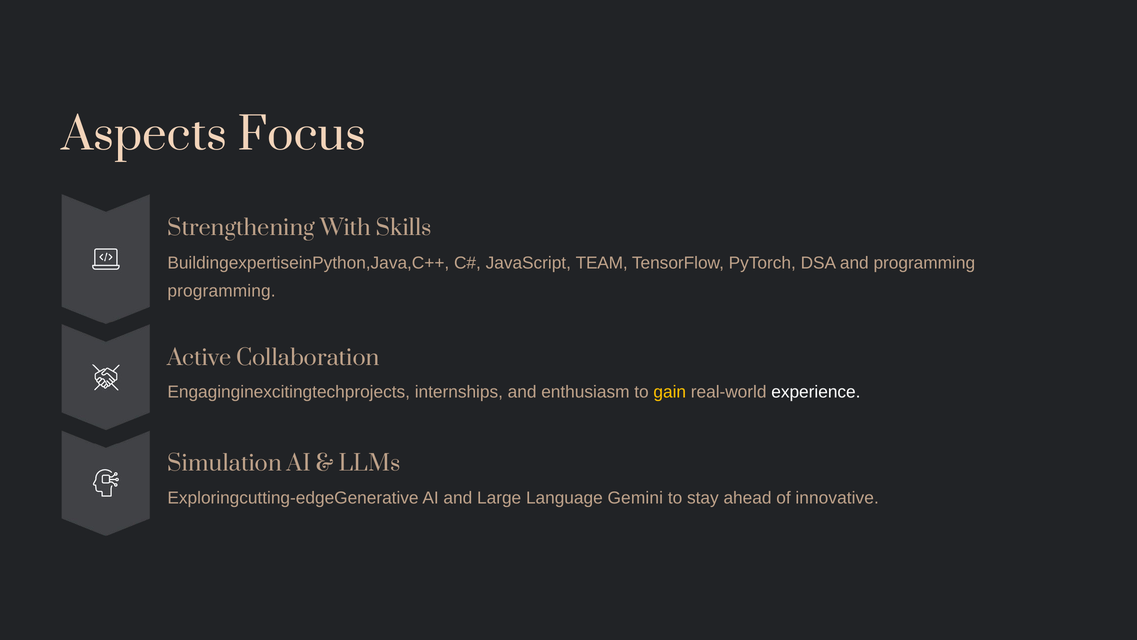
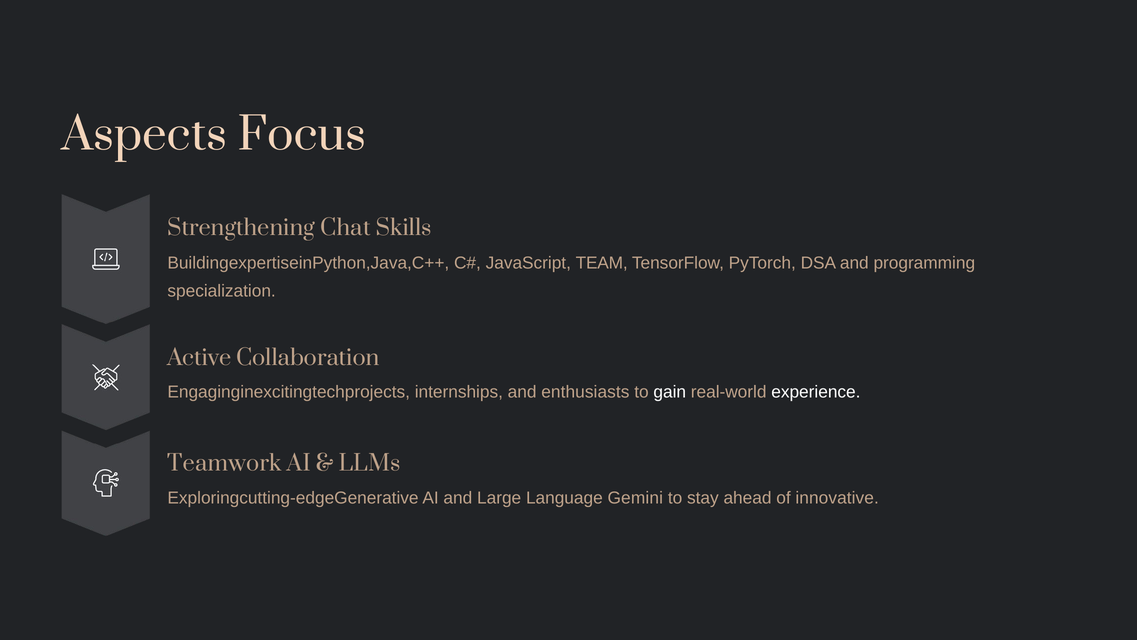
With: With -> Chat (345, 228)
programming: programming -> specialization (222, 291)
enthusiasm: enthusiasm -> enthusiasts (585, 392)
gain colour: yellow -> white (670, 392)
Simulation: Simulation -> Teamwork (225, 463)
